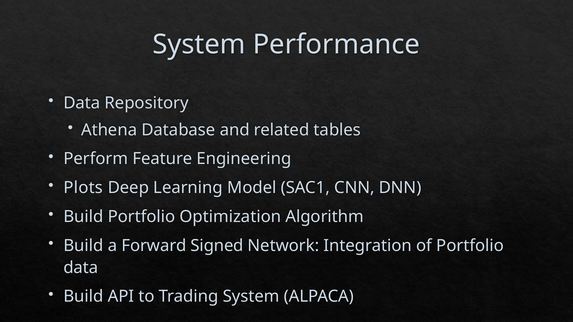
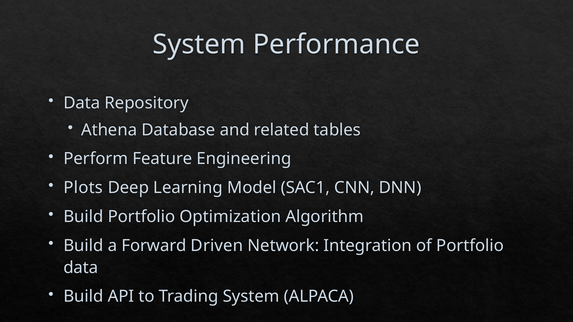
Signed: Signed -> Driven (217, 246)
